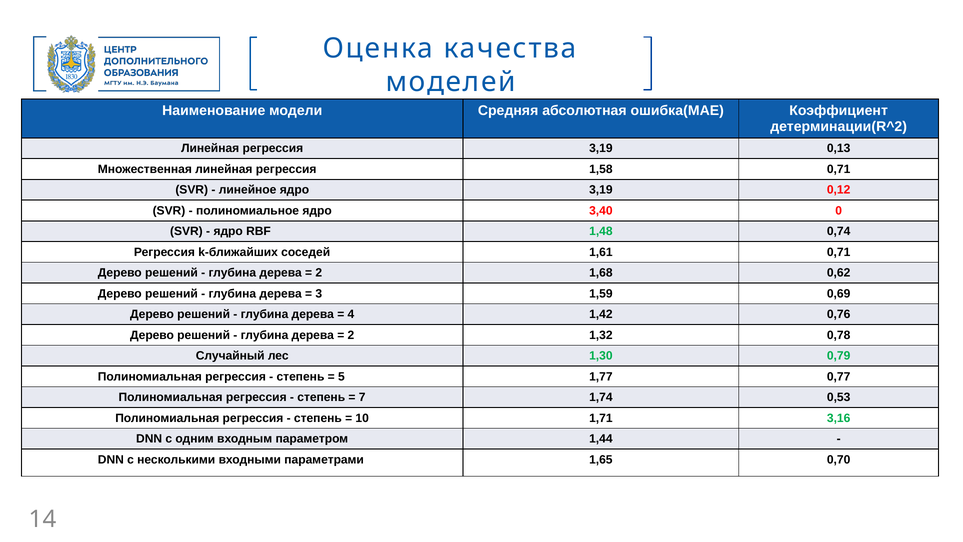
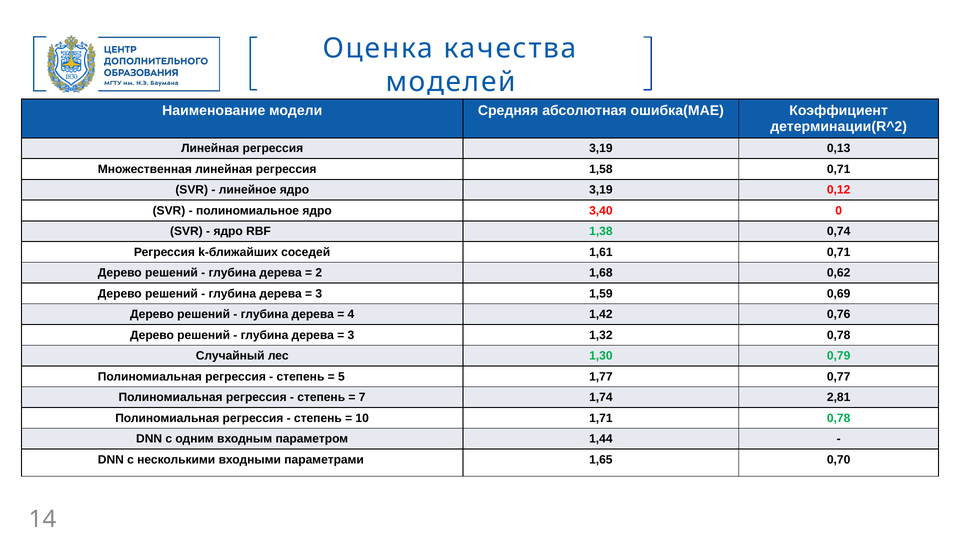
1,48: 1,48 -> 1,38 (601, 231)
2: 2 -> 3 (351, 335)
0,53: 0,53 -> 2,81 (839, 397)
1,71 3,16: 3,16 -> 0,78 (839, 418)
